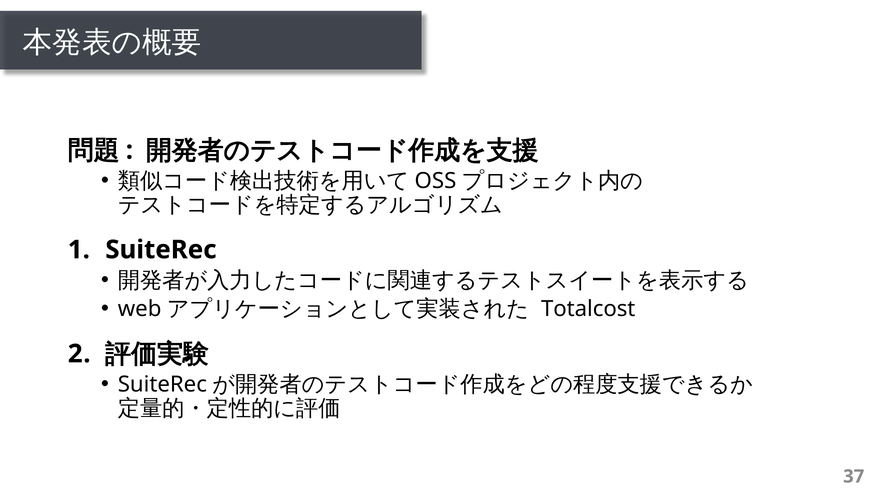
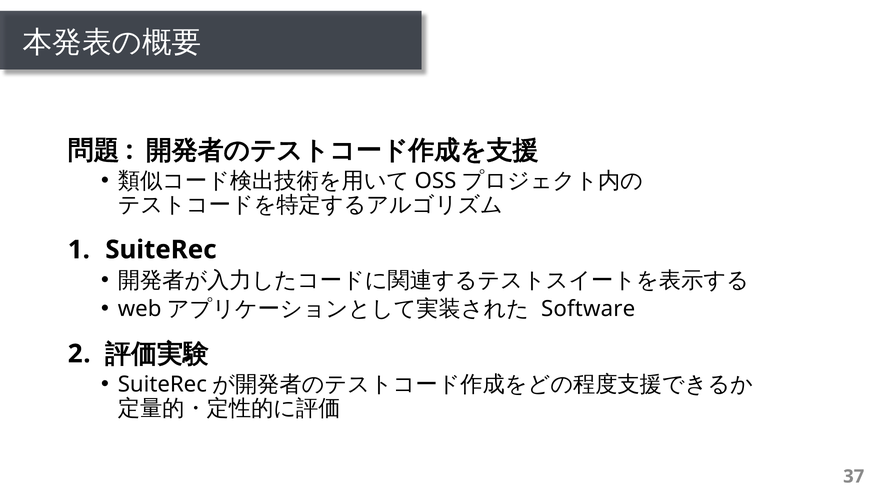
Totalcost: Totalcost -> Software (588, 309)
